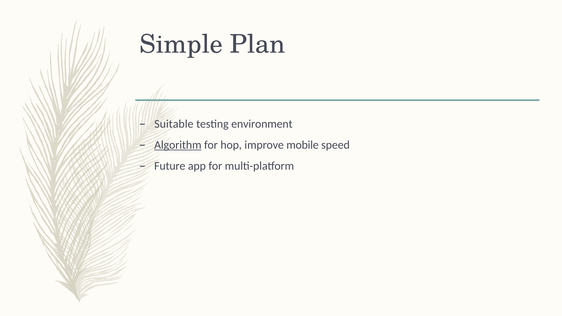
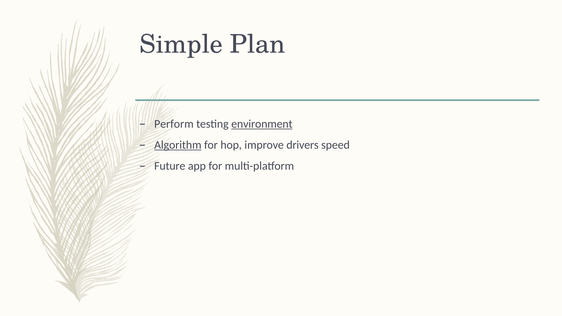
Suitable: Suitable -> Perform (174, 124)
environment underline: none -> present (262, 124)
mobile: mobile -> drivers (303, 145)
